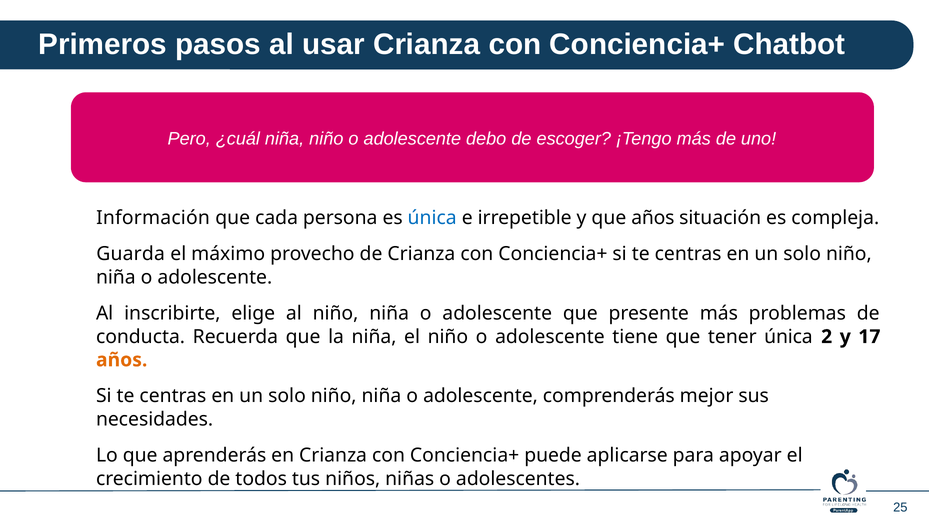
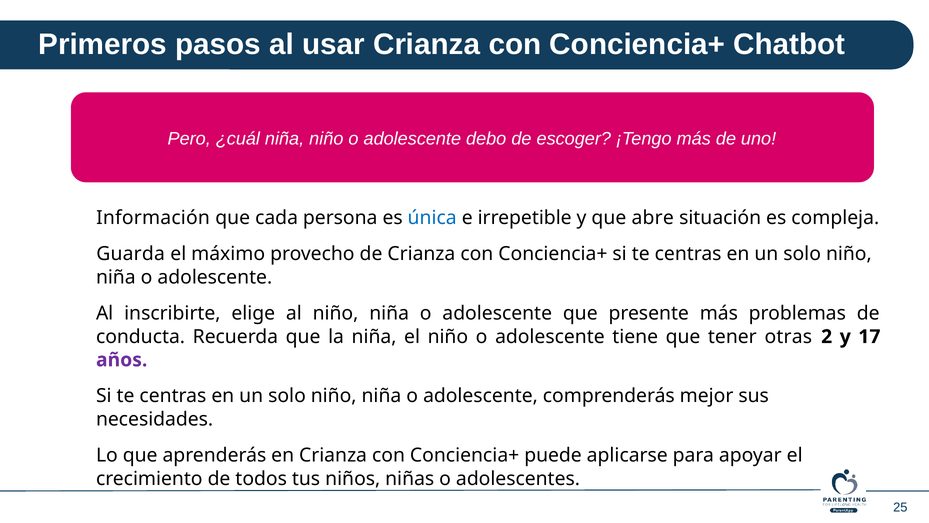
que años: años -> abre (653, 218)
tener única: única -> otras (788, 336)
años colour: orange -> purple (122, 360)
